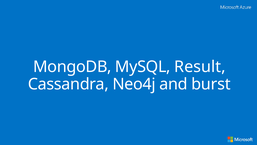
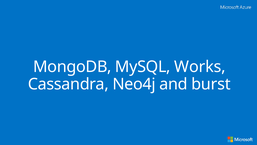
Result: Result -> Works (200, 67)
